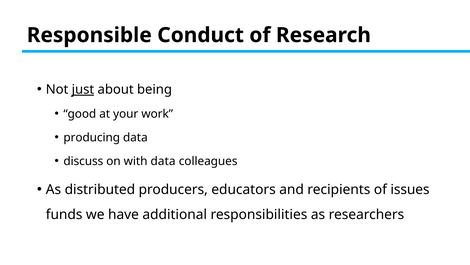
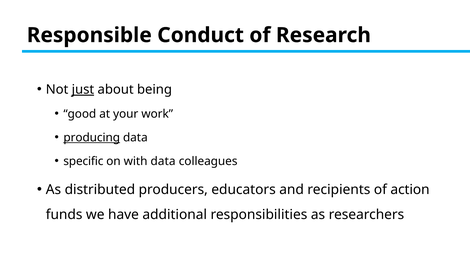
producing underline: none -> present (92, 137)
discuss: discuss -> specific (83, 161)
issues: issues -> action (410, 189)
